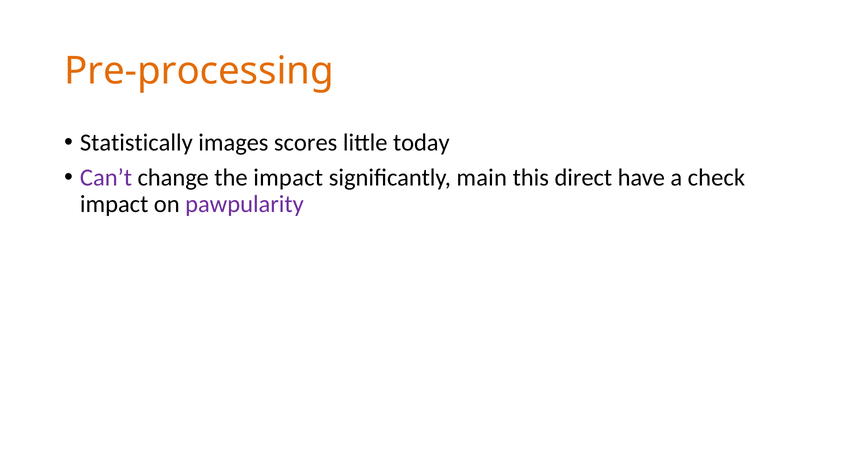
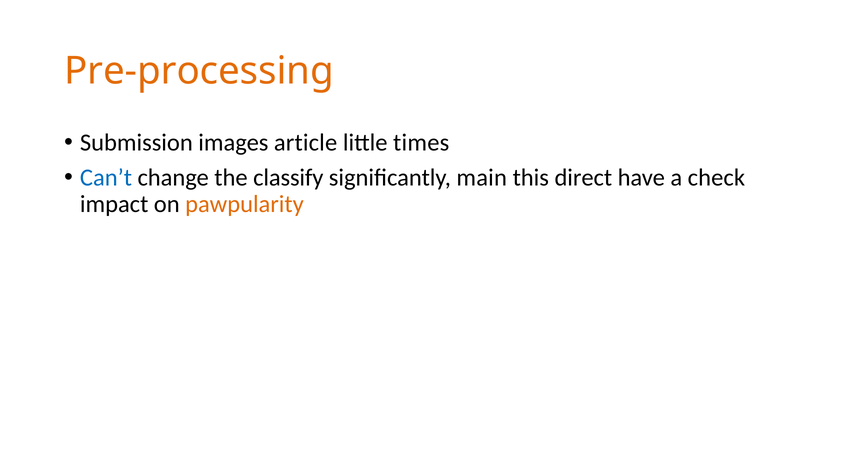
Statistically: Statistically -> Submission (136, 142)
scores: scores -> article (306, 142)
today: today -> times (421, 142)
Can’t colour: purple -> blue (106, 178)
the impact: impact -> classify (288, 178)
pawpularity colour: purple -> orange (244, 204)
